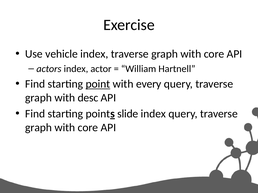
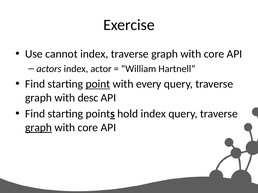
vehicle: vehicle -> cannot (61, 54)
slide: slide -> hold (128, 114)
graph underline: none -> present (39, 128)
